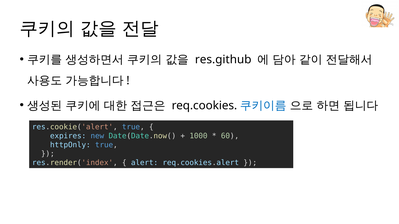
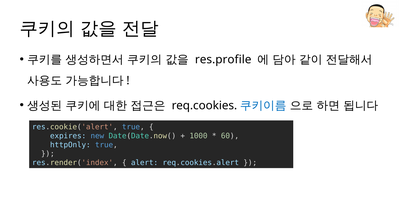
res.github: res.github -> res.profile (223, 60)
